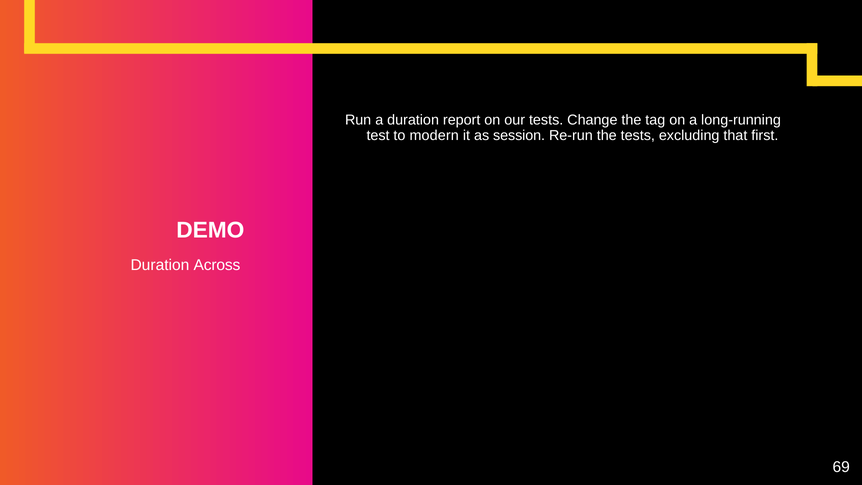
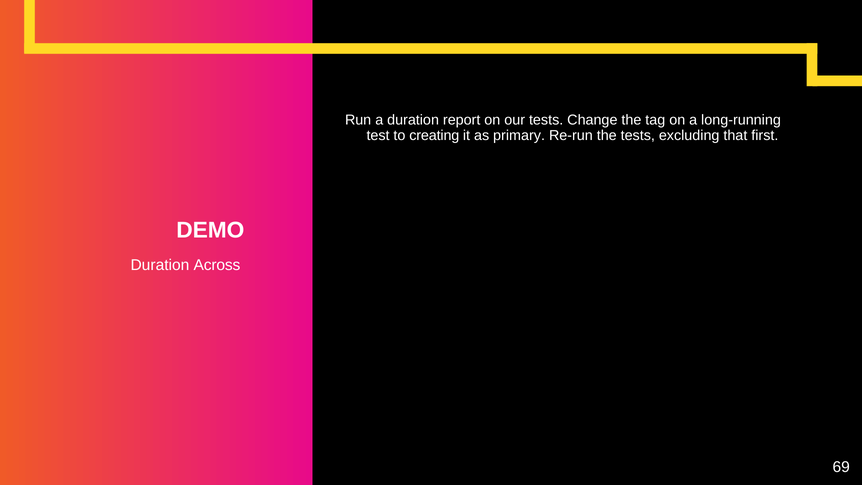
modern: modern -> creating (434, 136)
session: session -> primary (519, 136)
